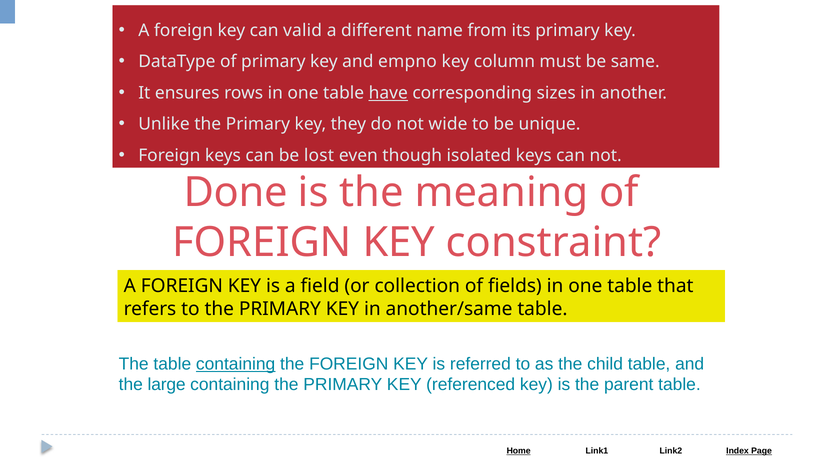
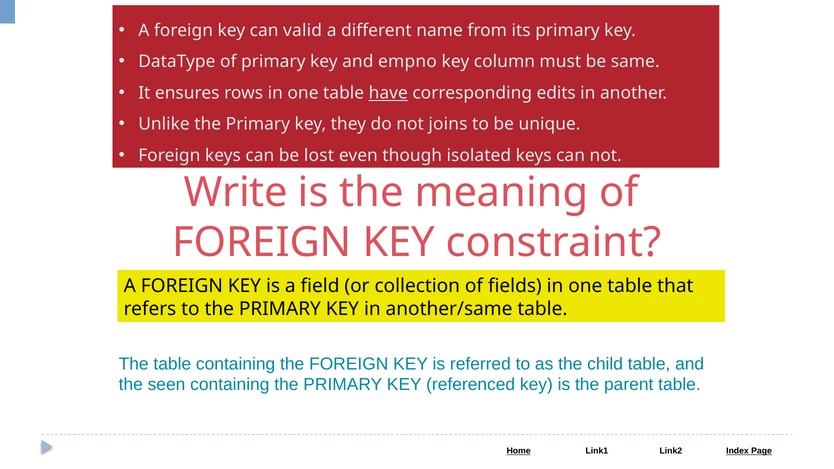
sizes: sizes -> edits (556, 93)
wide: wide -> joins (448, 124)
Done: Done -> Write (236, 193)
containing underline: present -> none (236, 364)
large: large -> seen (167, 385)
